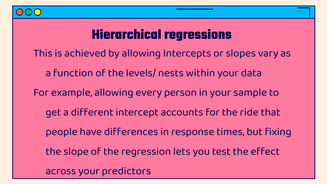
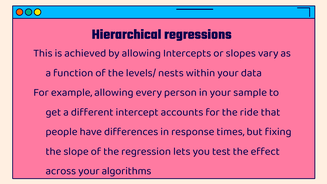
predictors: predictors -> algorithms (126, 171)
